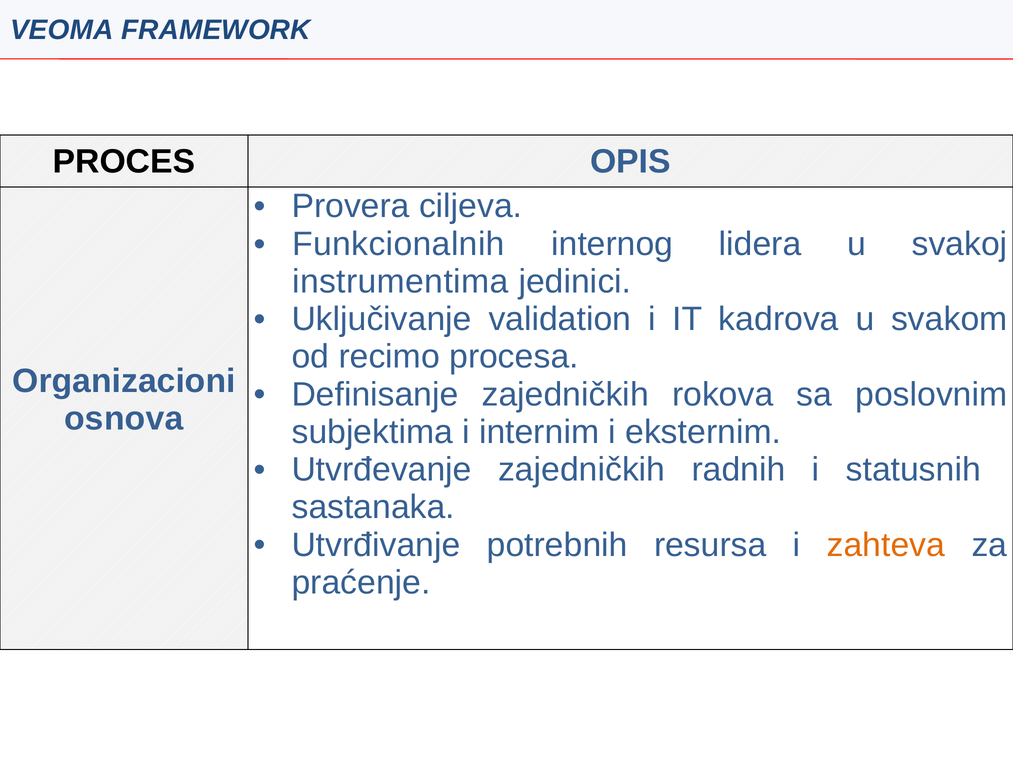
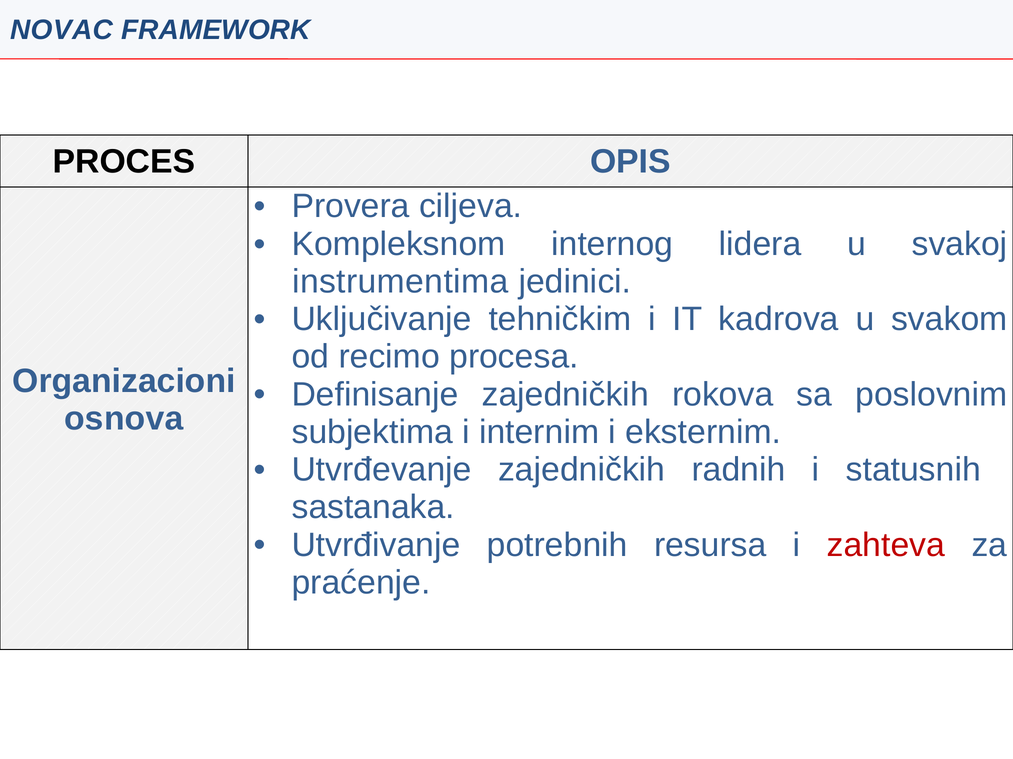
VEOMA: VEOMA -> NOVAC (62, 30)
Funkcionalnih: Funkcionalnih -> Kompleksnom (399, 244)
validation: validation -> tehničkim (560, 320)
zahteva colour: orange -> red (886, 545)
